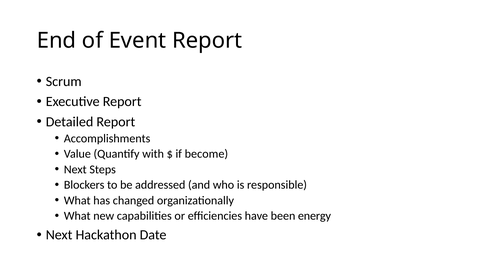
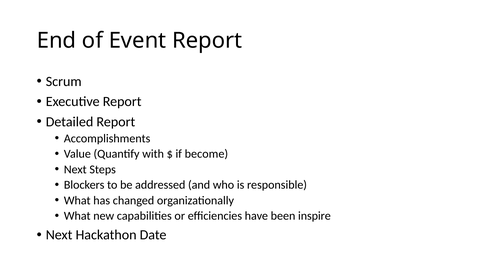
energy: energy -> inspire (314, 216)
